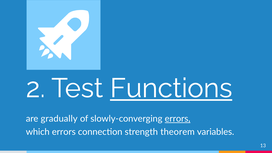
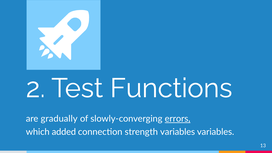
Functions underline: present -> none (171, 88)
which errors: errors -> added (64, 132)
strength theorem: theorem -> variables (178, 132)
